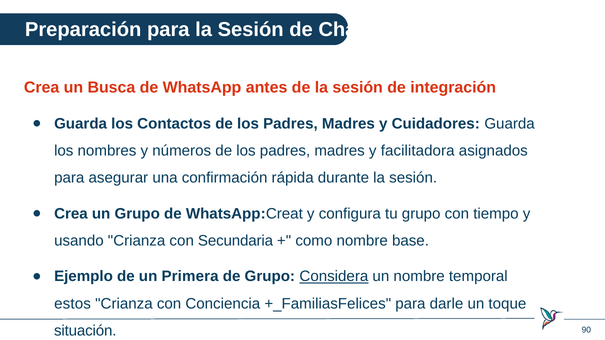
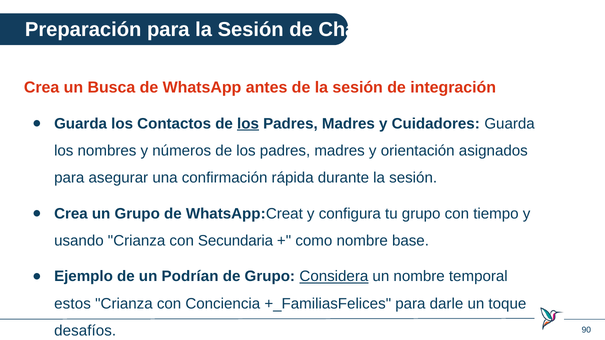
los underline: none -> present (248, 124)
facilitadora: facilitadora -> orientación (418, 151)
Primera: Primera -> Podrían (190, 277)
situación: situación -> desafíos (85, 331)
